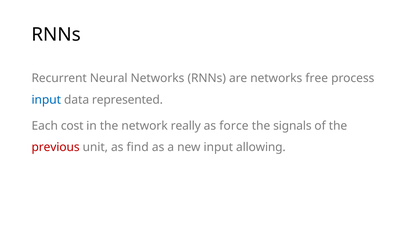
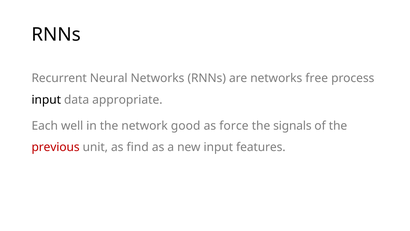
input colour: blue -> black (46, 100)
represented: represented -> appropriate (127, 100)
cost: cost -> well (72, 126)
really: really -> good (186, 126)
allowing: allowing -> features (261, 147)
